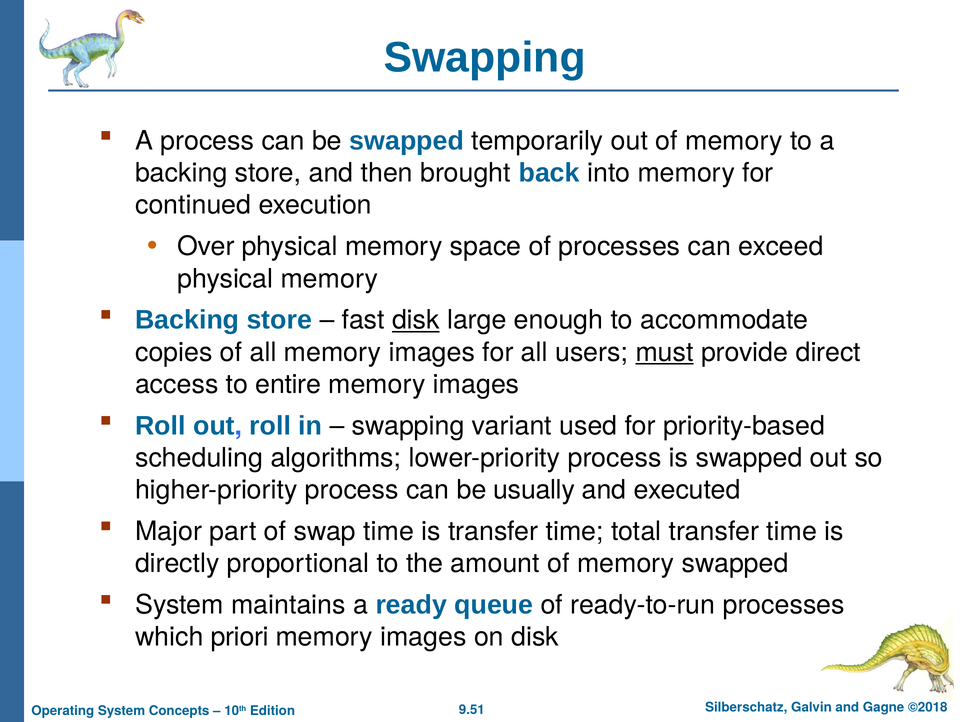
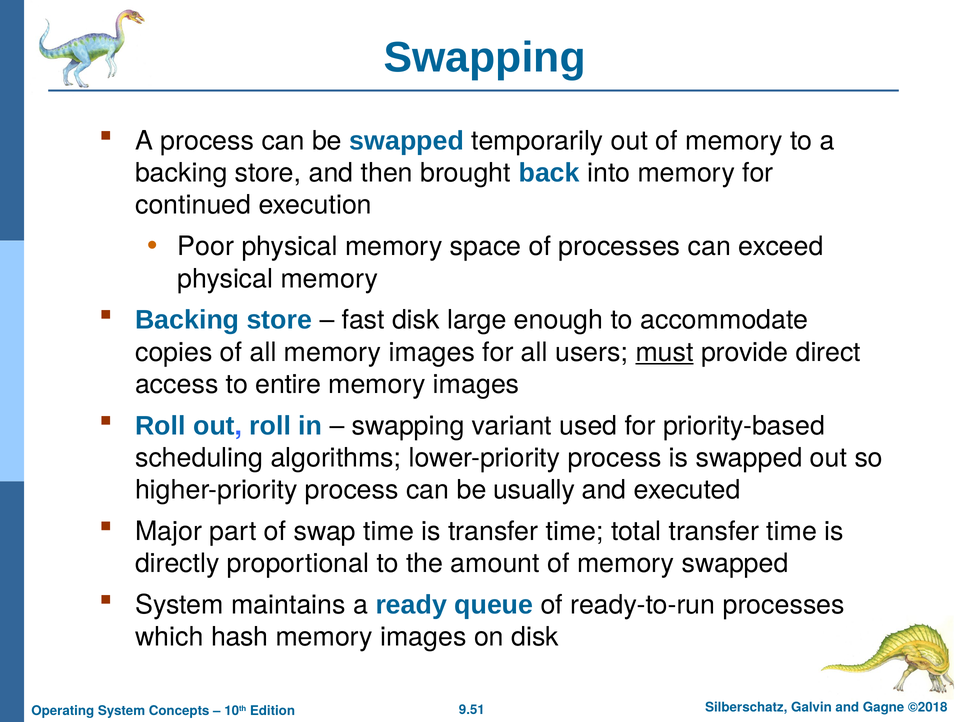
Over: Over -> Poor (206, 247)
disk underline: present -> none (416, 320)
priori: priori -> hash (240, 637)
